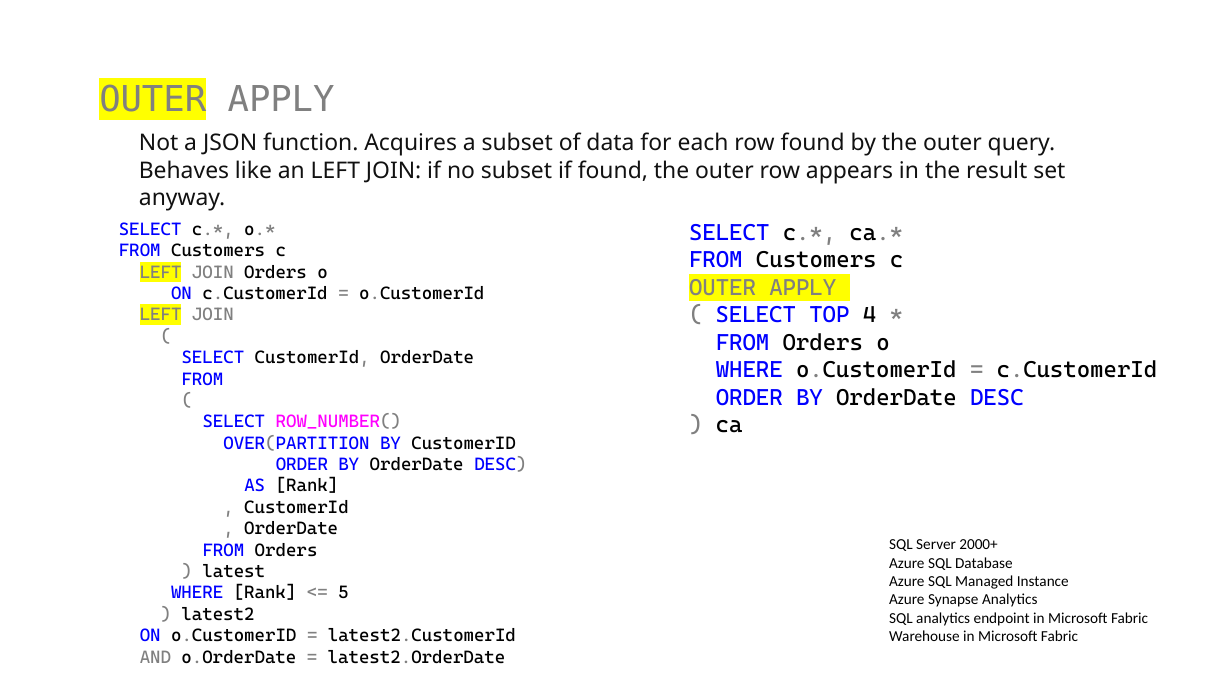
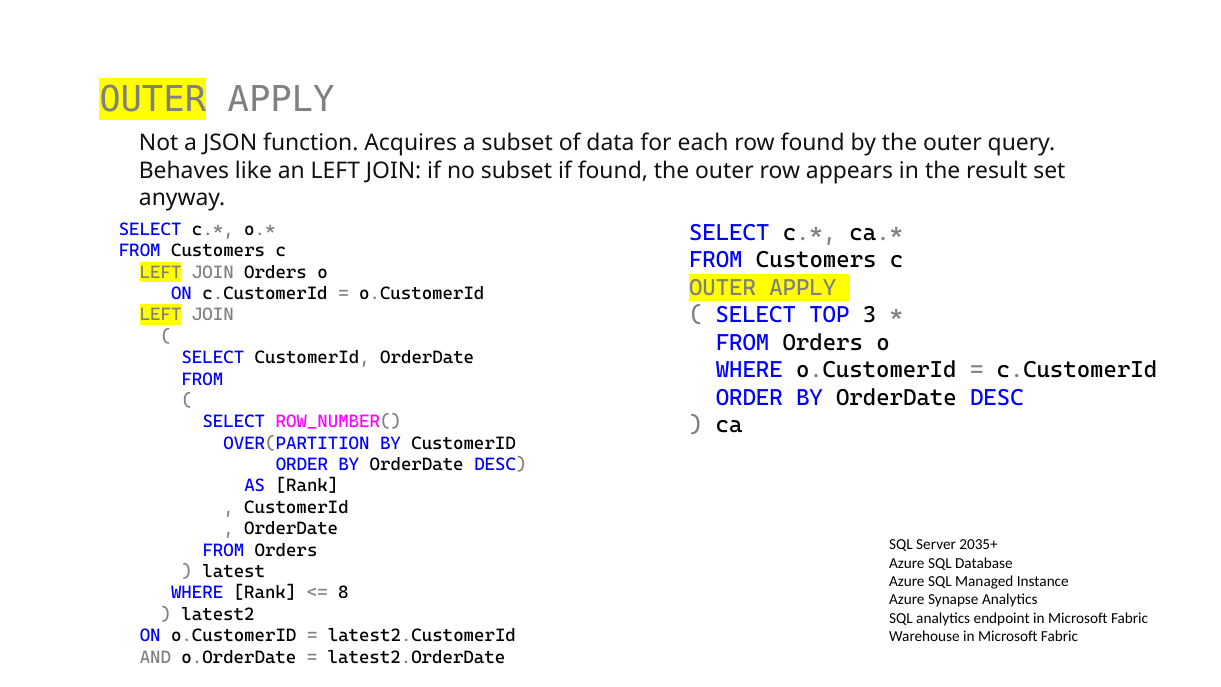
4: 4 -> 3 (869, 315)
2000+: 2000+ -> 2035+ (979, 545)
5: 5 -> 8 (343, 593)
